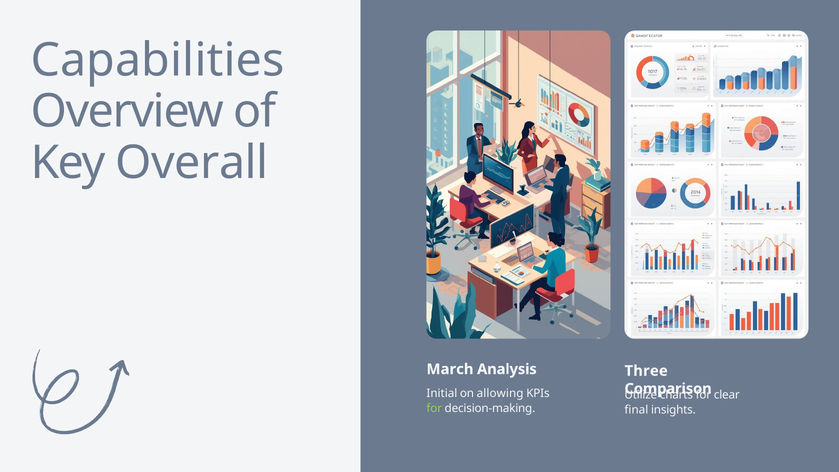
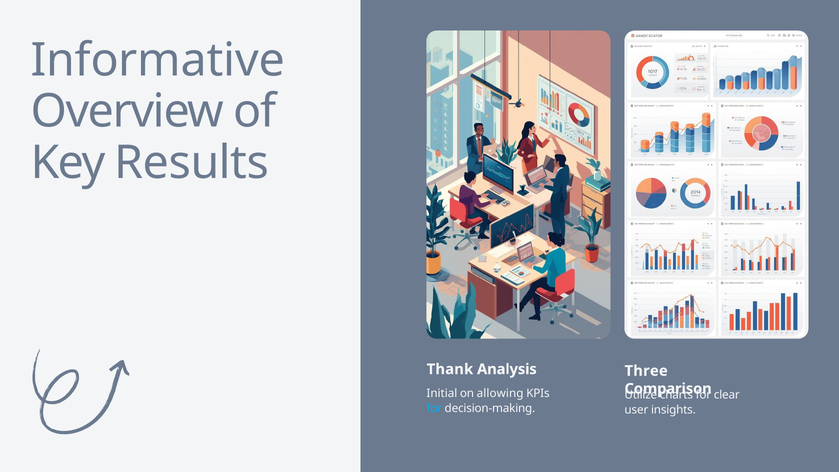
Capabilities: Capabilities -> Informative (158, 60)
Overall: Overall -> Results (192, 163)
March: March -> Thank (450, 369)
for colour: light green -> light blue (434, 408)
final: final -> user (636, 410)
